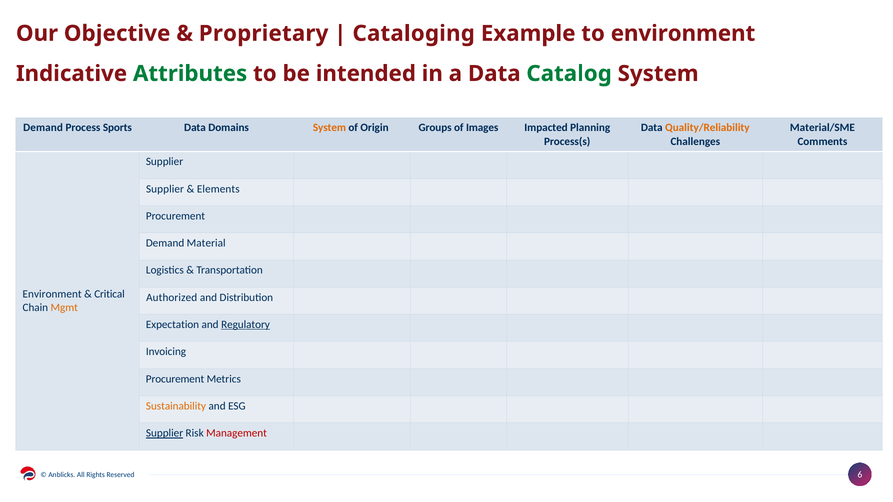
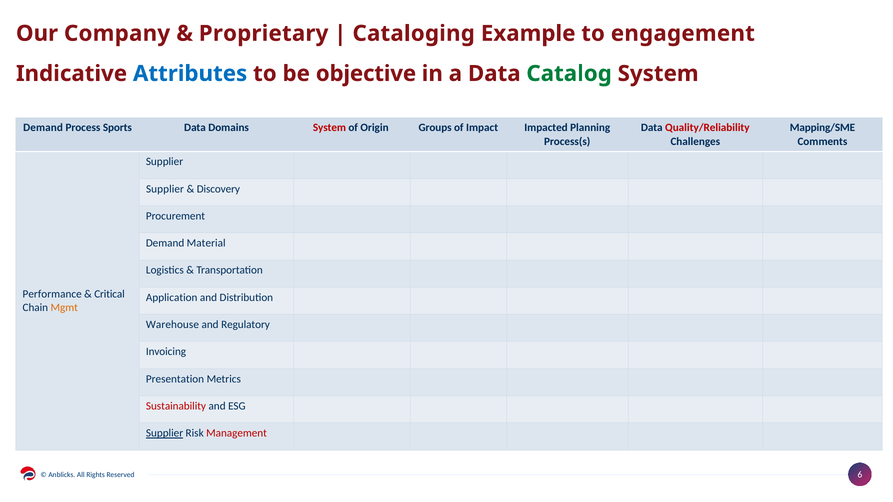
Objective: Objective -> Company (117, 33)
to environment: environment -> engagement (683, 33)
Attributes colour: green -> blue (190, 74)
intended: intended -> objective (366, 74)
System colour: orange -> red (329, 128)
Images: Images -> Impact (482, 128)
Quality/Reliability colour: orange -> red (707, 128)
Material/SME: Material/SME -> Mapping/SME (822, 128)
Elements: Elements -> Discovery (218, 189)
Environment: Environment -> Performance (52, 294)
Authorized: Authorized -> Application (172, 298)
Expectation: Expectation -> Warehouse (172, 325)
Regulatory underline: present -> none (246, 325)
Procurement: Procurement -> Presentation (175, 379)
Sustainability colour: orange -> red (176, 406)
